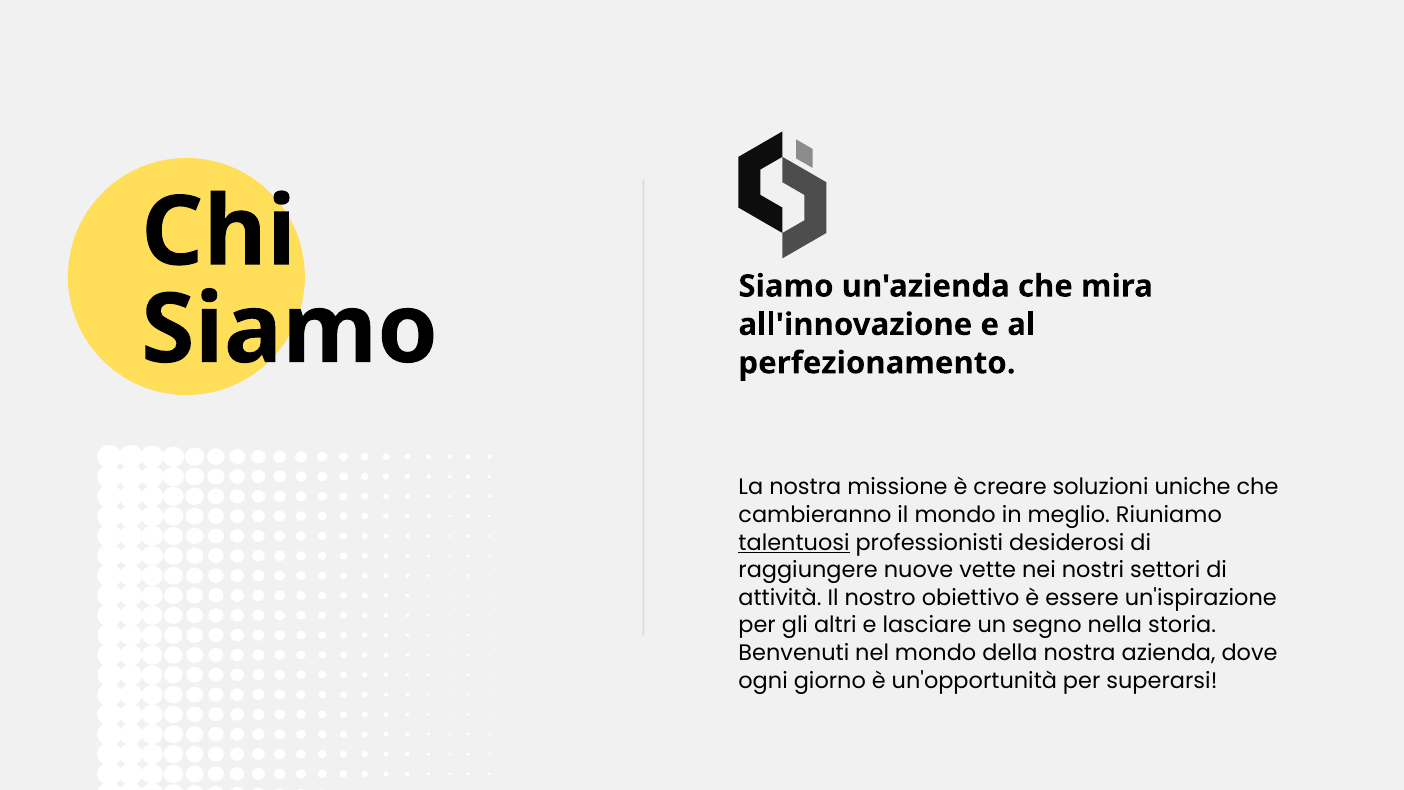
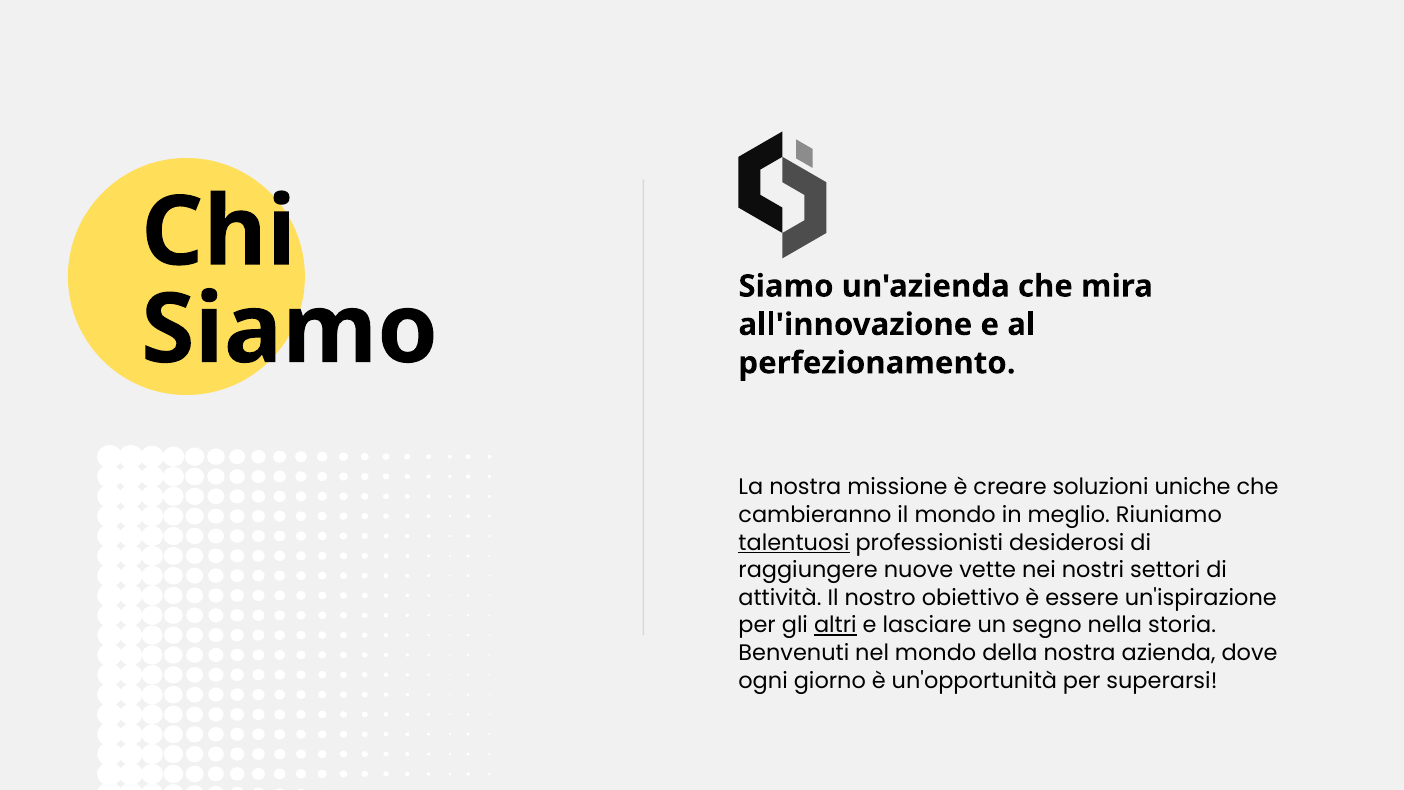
altri underline: none -> present (835, 625)
